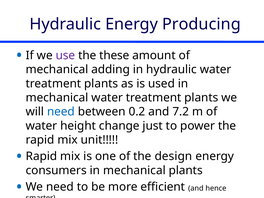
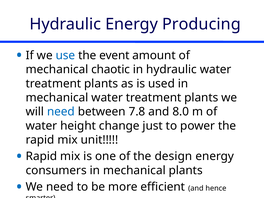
use colour: purple -> blue (65, 55)
these: these -> event (114, 55)
adding: adding -> chaotic (111, 69)
0.2: 0.2 -> 7.8 (137, 112)
7.2: 7.2 -> 8.0 (181, 112)
